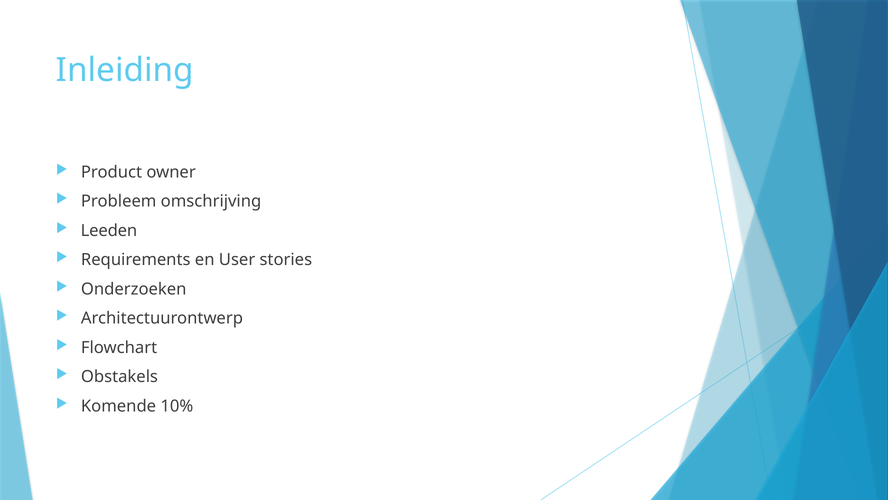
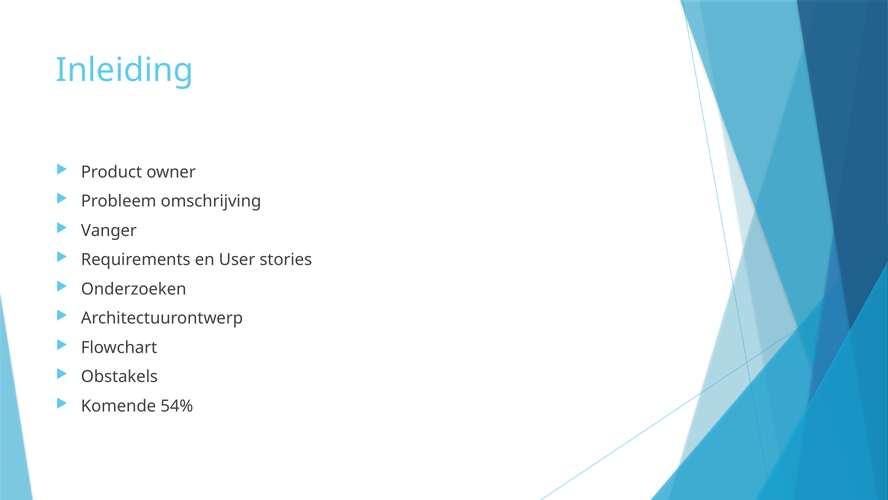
Leeden: Leeden -> Vanger (109, 230)
10%: 10% -> 54% (177, 406)
